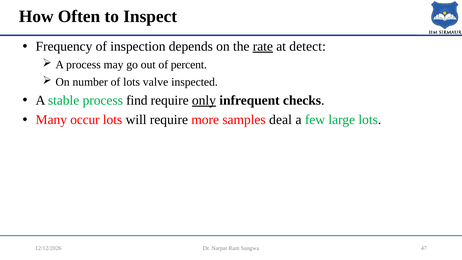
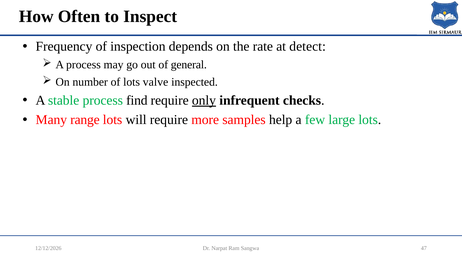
rate underline: present -> none (263, 46)
percent: percent -> general (189, 65)
occur: occur -> range (85, 120)
deal: deal -> help (281, 120)
